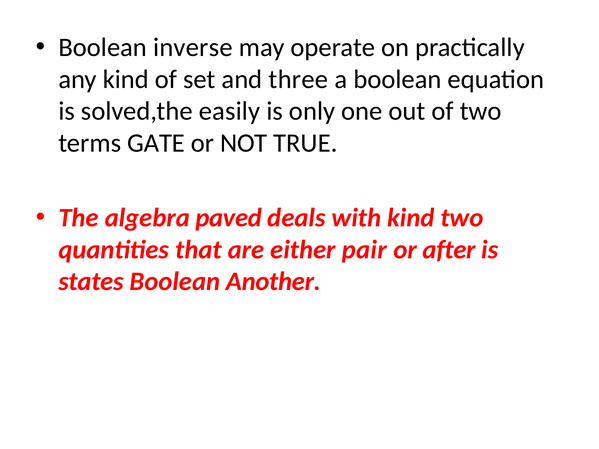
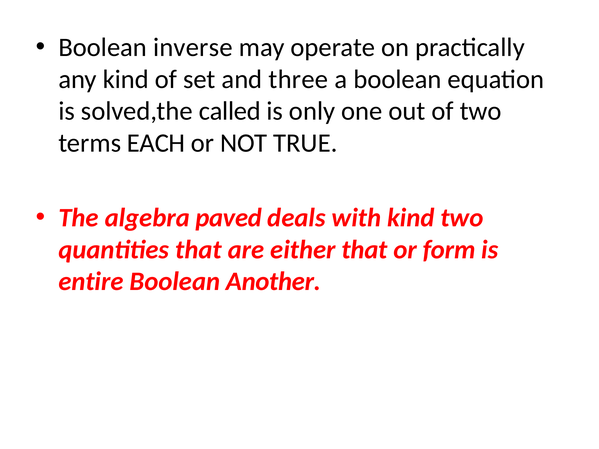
easily: easily -> called (230, 111)
GATE: GATE -> EACH (156, 143)
either pair: pair -> that (365, 250)
after: after -> form (449, 250)
states: states -> entire (91, 282)
